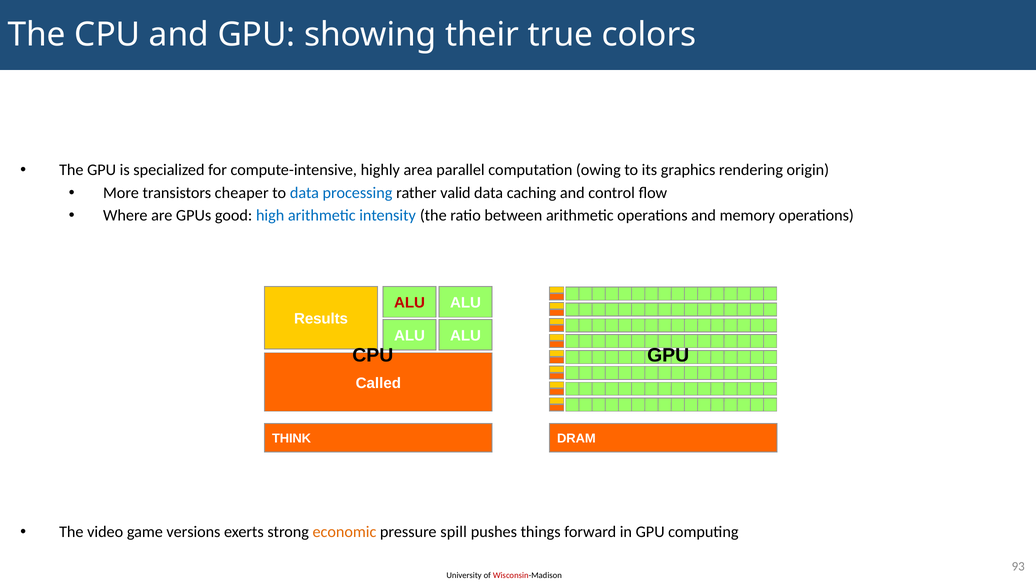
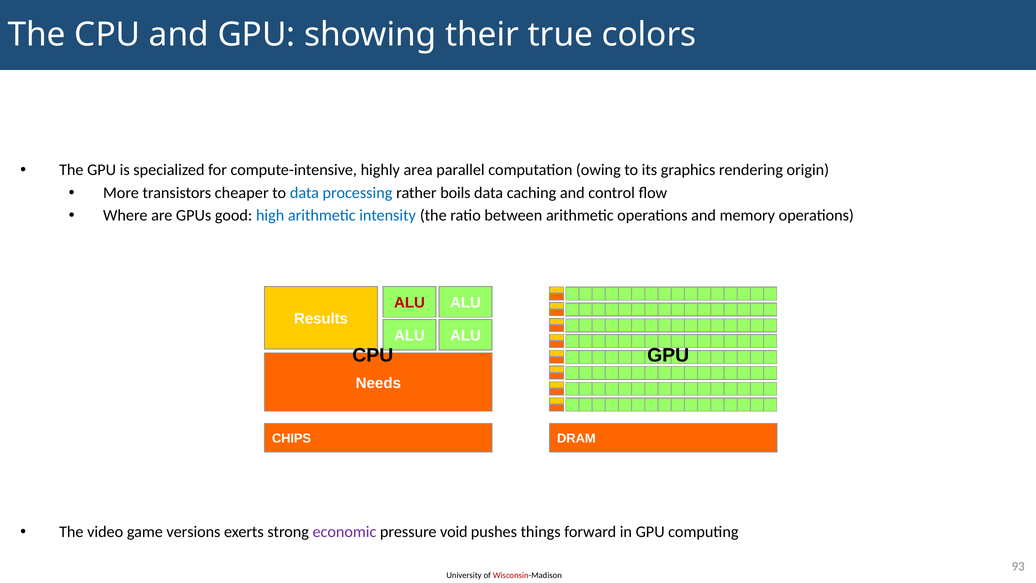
valid: valid -> boils (455, 193)
Called: Called -> Needs (378, 383)
THINK: THINK -> CHIPS (292, 439)
economic colour: orange -> purple (344, 532)
spill: spill -> void (454, 532)
